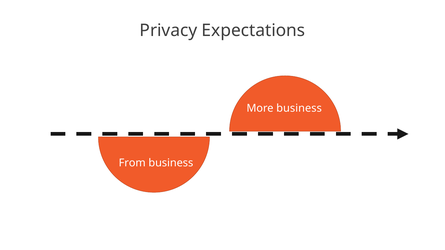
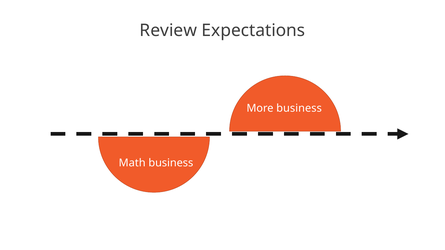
Privacy: Privacy -> Review (168, 31)
From: From -> Math (132, 163)
